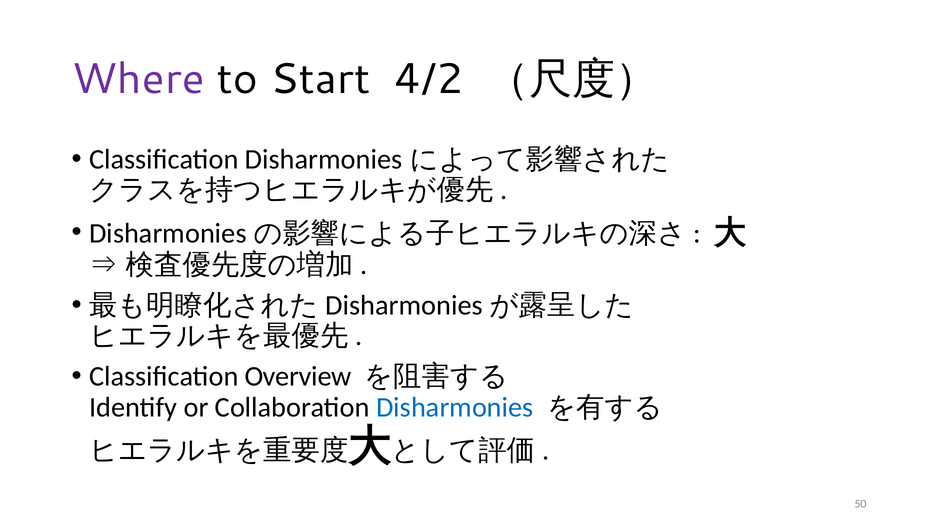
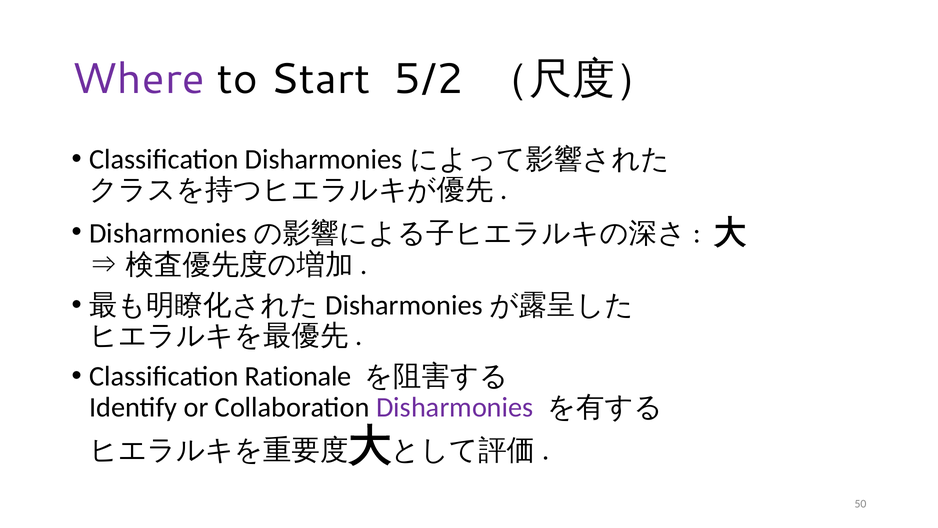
4/2: 4/2 -> 5/2 (429, 79)
Overview: Overview -> Rationale (298, 376)
Disharmonies colour: blue -> purple (455, 407)
